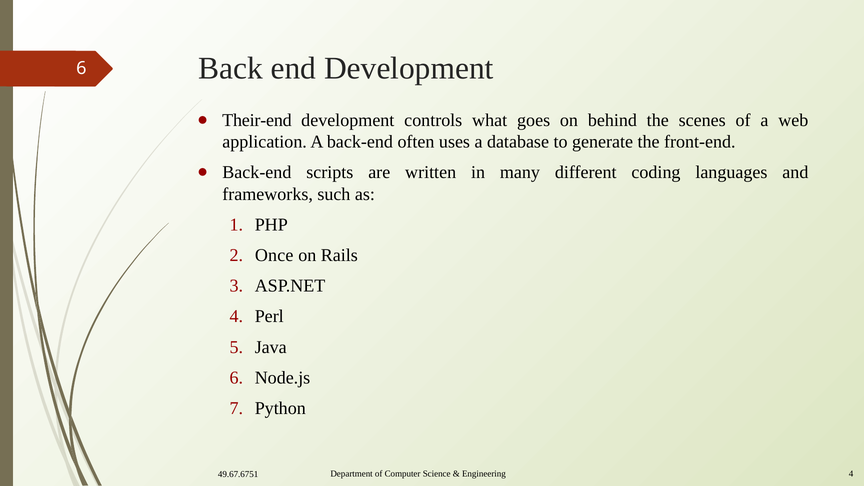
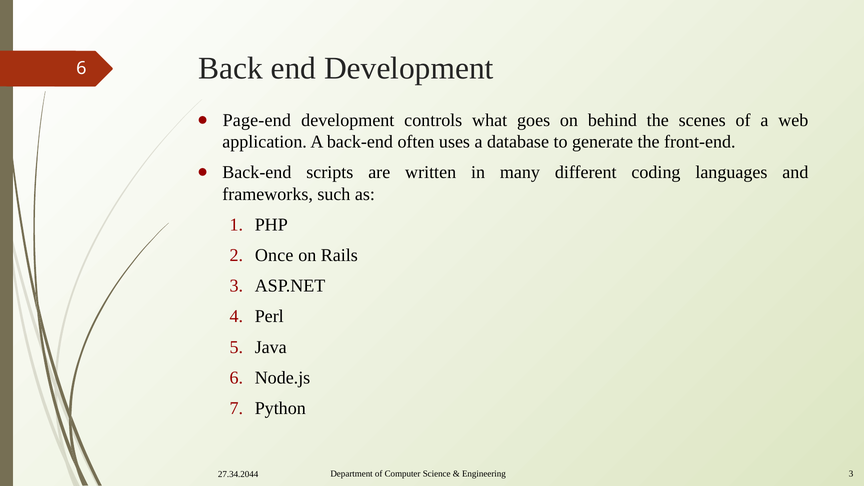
Their-end: Their-end -> Page-end (257, 120)
Engineering 4: 4 -> 3 (851, 474)
49.67.6751: 49.67.6751 -> 27.34.2044 (238, 474)
